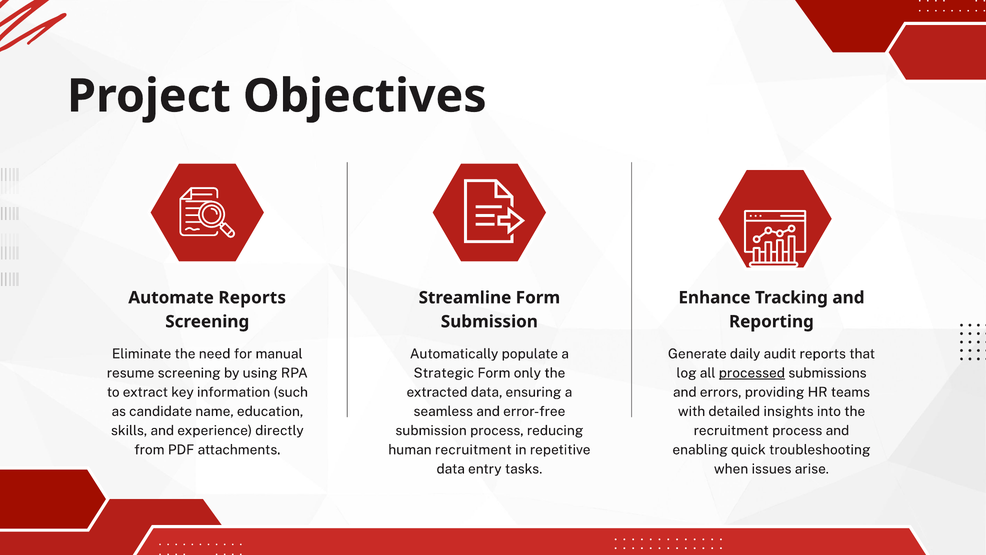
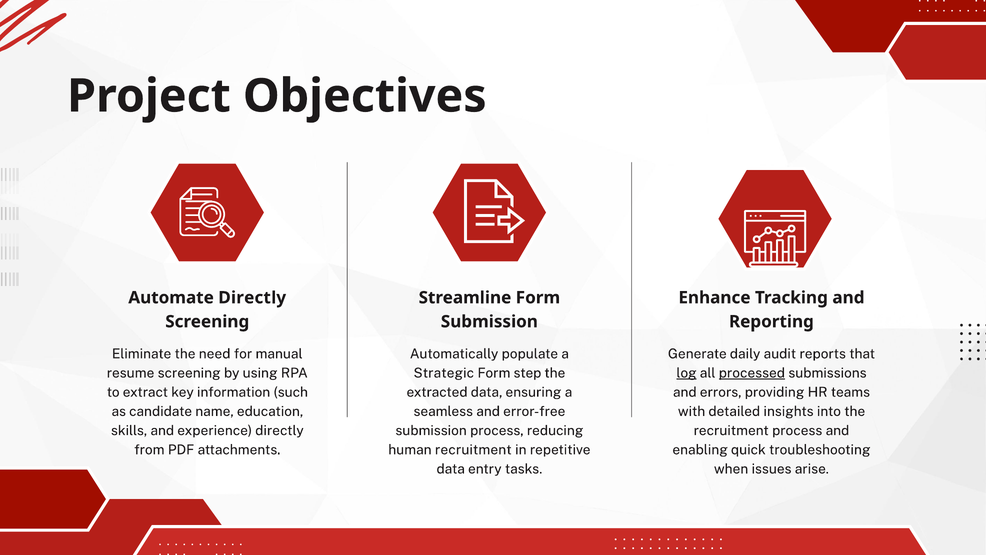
Automate Reports: Reports -> Directly (252, 297)
only: only -> step (527, 373)
log underline: none -> present (686, 373)
